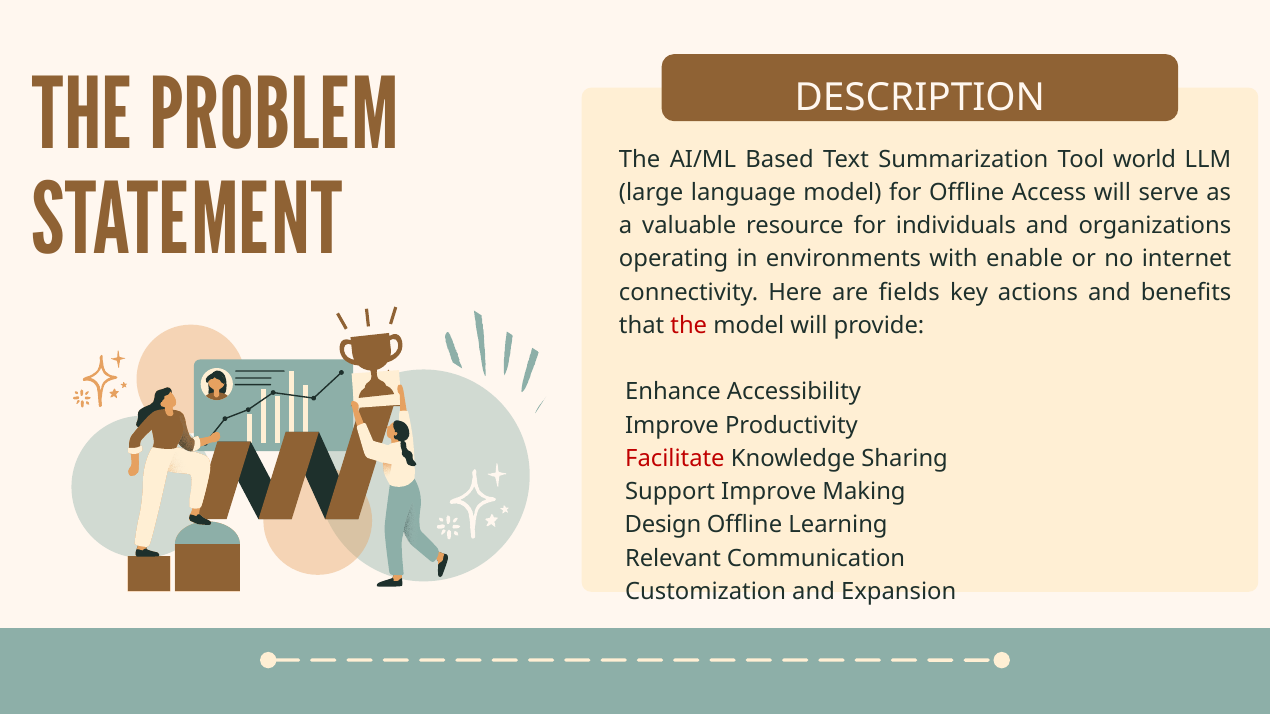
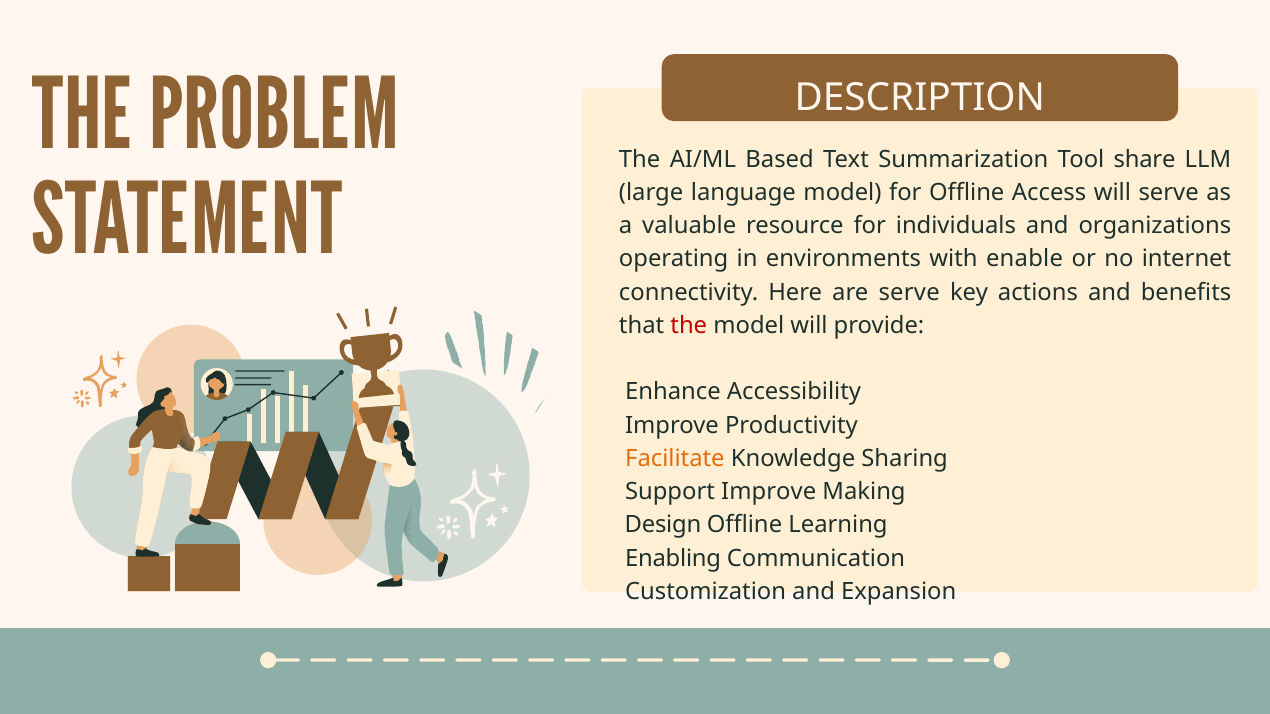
world: world -> share (1145, 159)
are fields: fields -> serve (909, 292)
Facilitate colour: red -> orange (675, 459)
Relevant: Relevant -> Enabling (673, 559)
